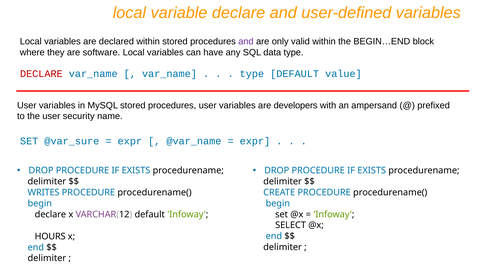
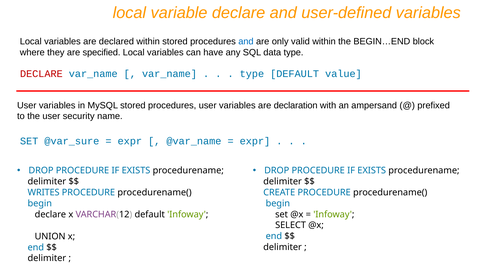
and colour: purple -> blue (246, 41)
software: software -> specified (102, 52)
developers: developers -> declaration (296, 105)
HOURS: HOURS -> UNION (50, 236)
